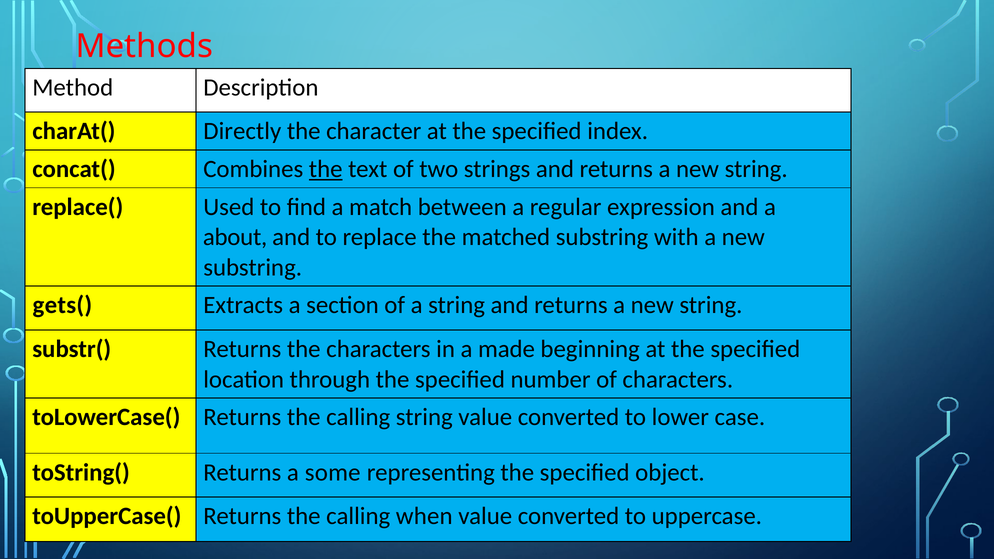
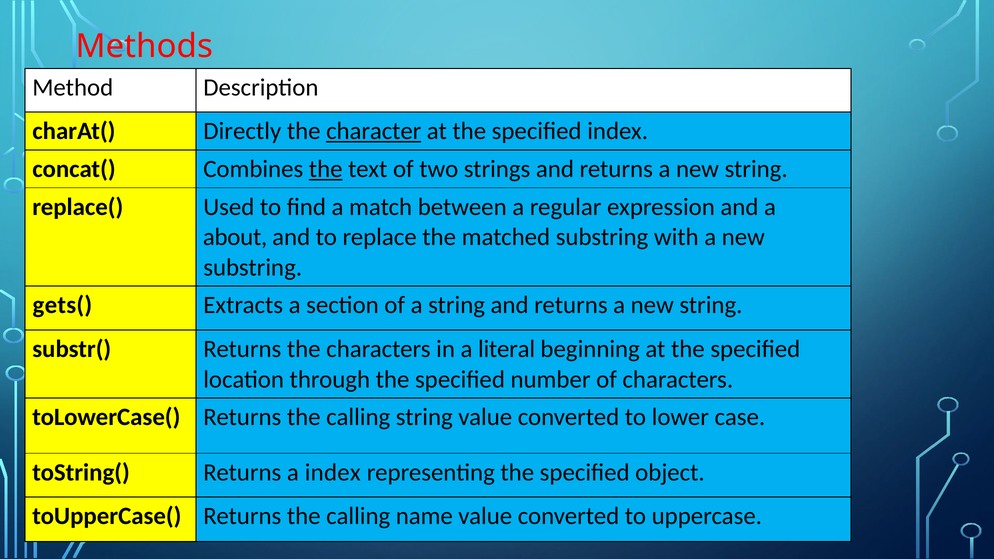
character underline: none -> present (374, 131)
made: made -> literal (507, 349)
a some: some -> index (333, 472)
when: when -> name (424, 516)
